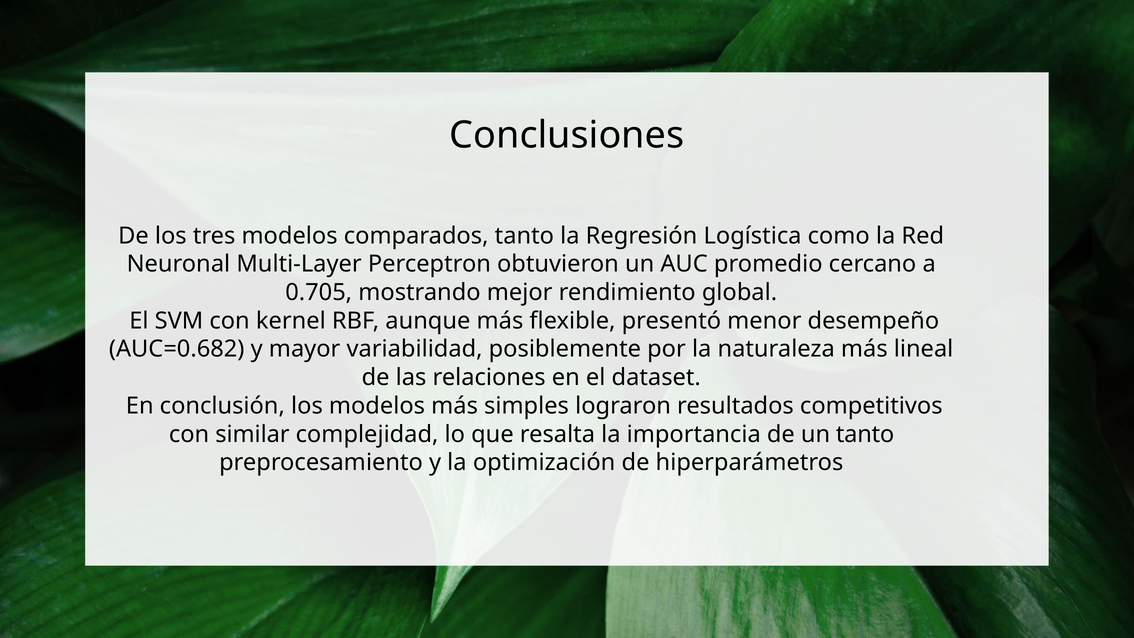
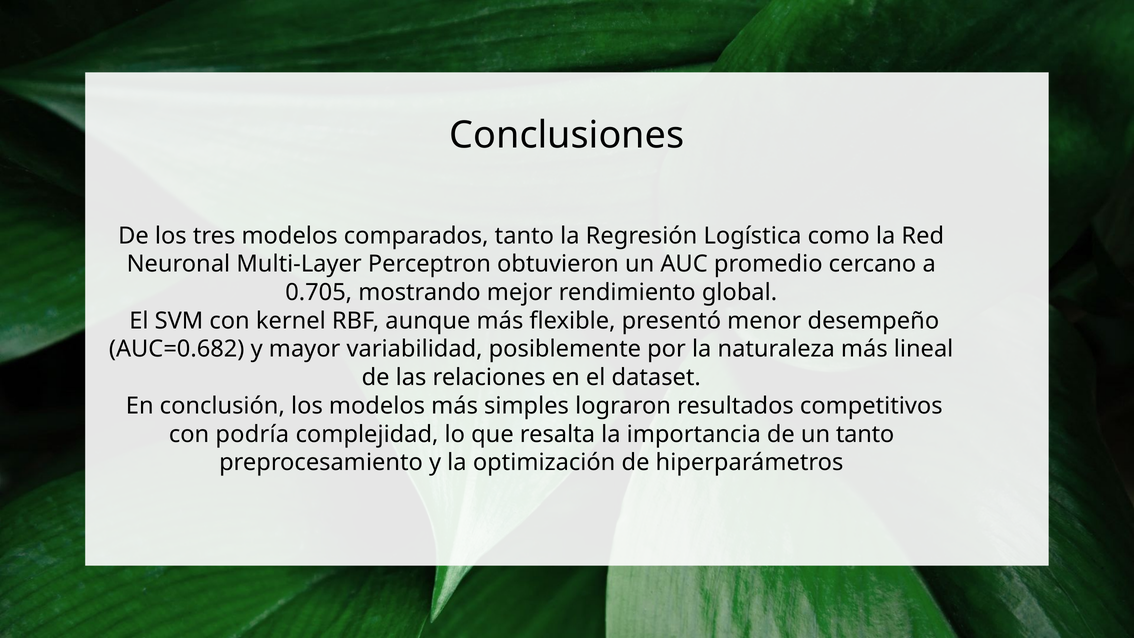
similar: similar -> podría (252, 434)
